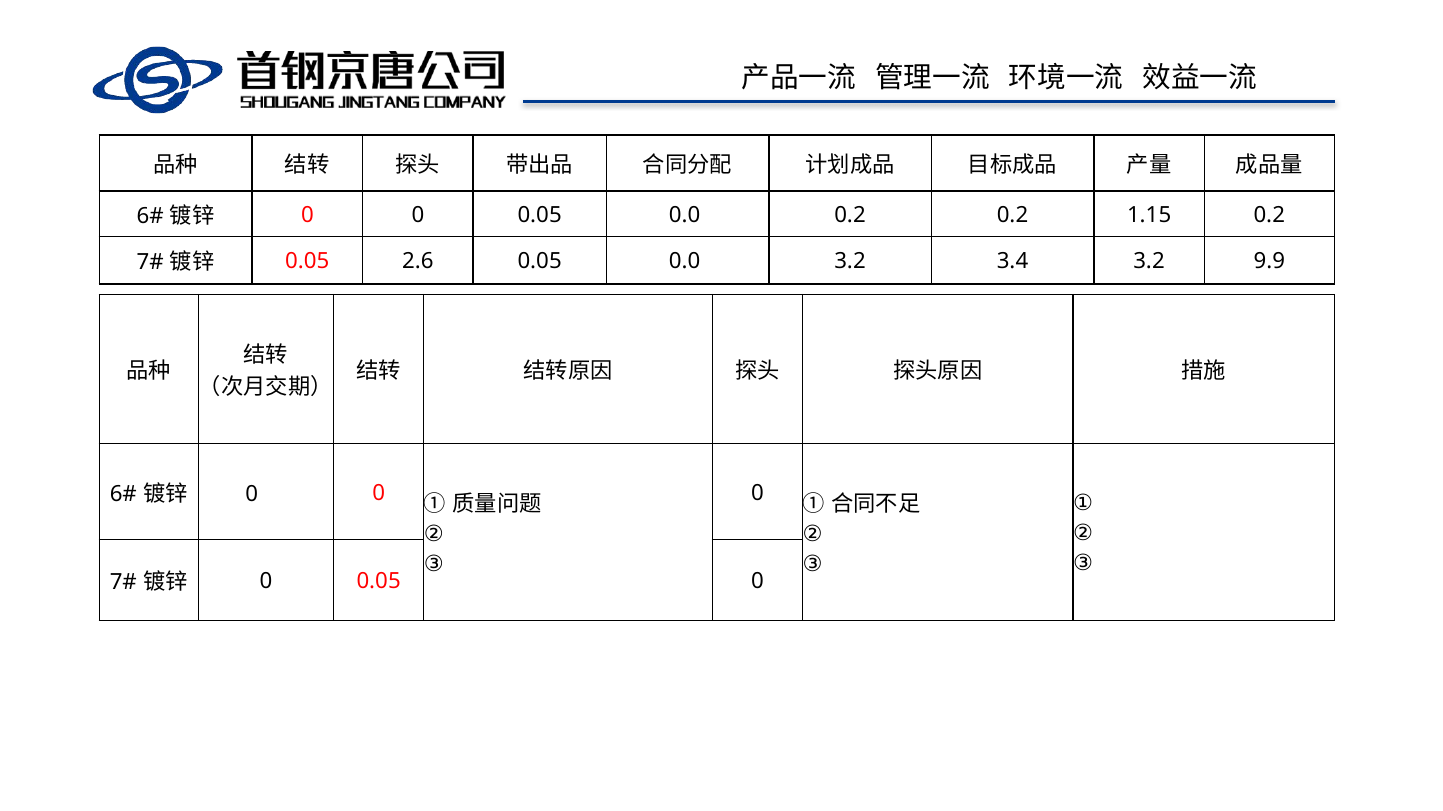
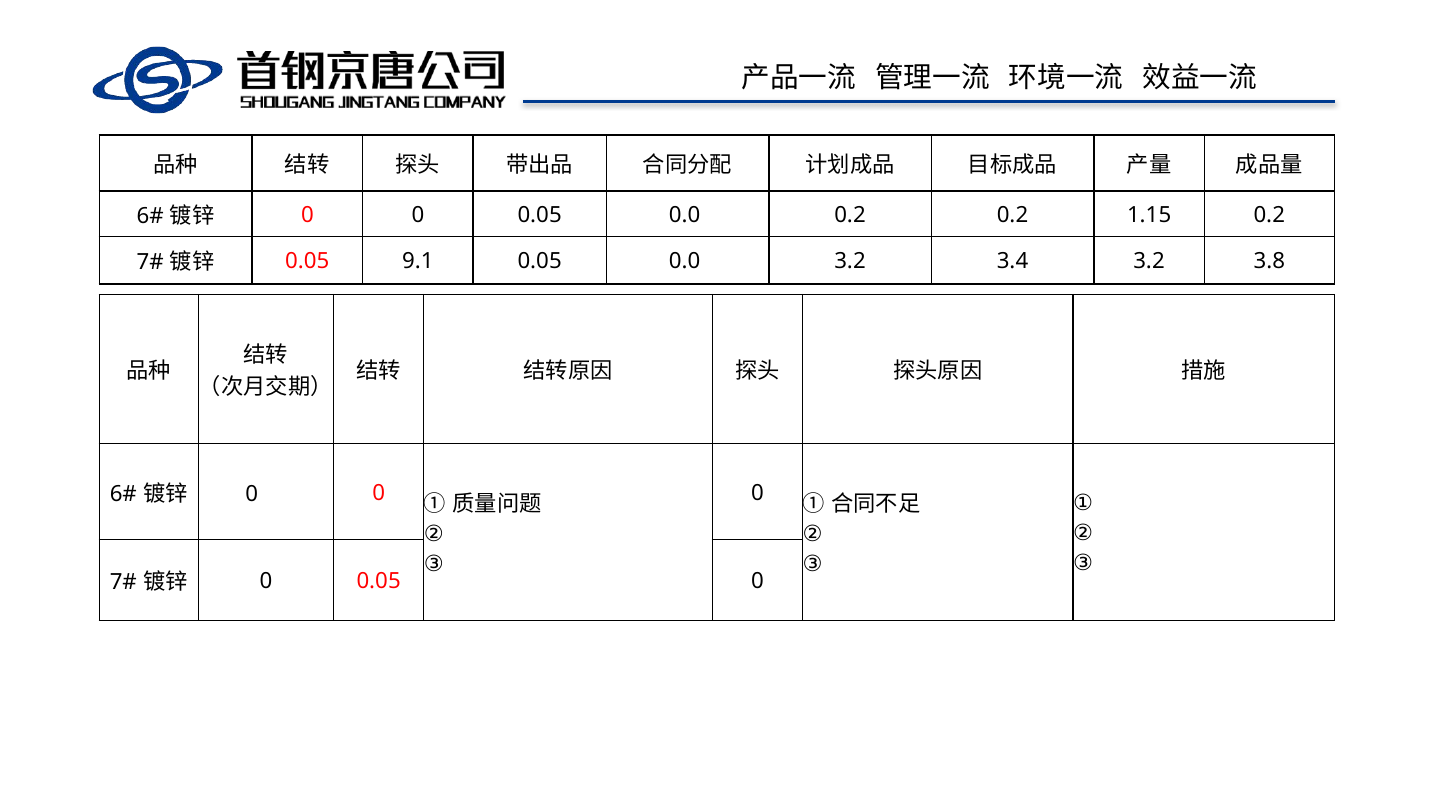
2.6: 2.6 -> 9.1 (418, 262)
9.9: 9.9 -> 3.8 (1269, 262)
